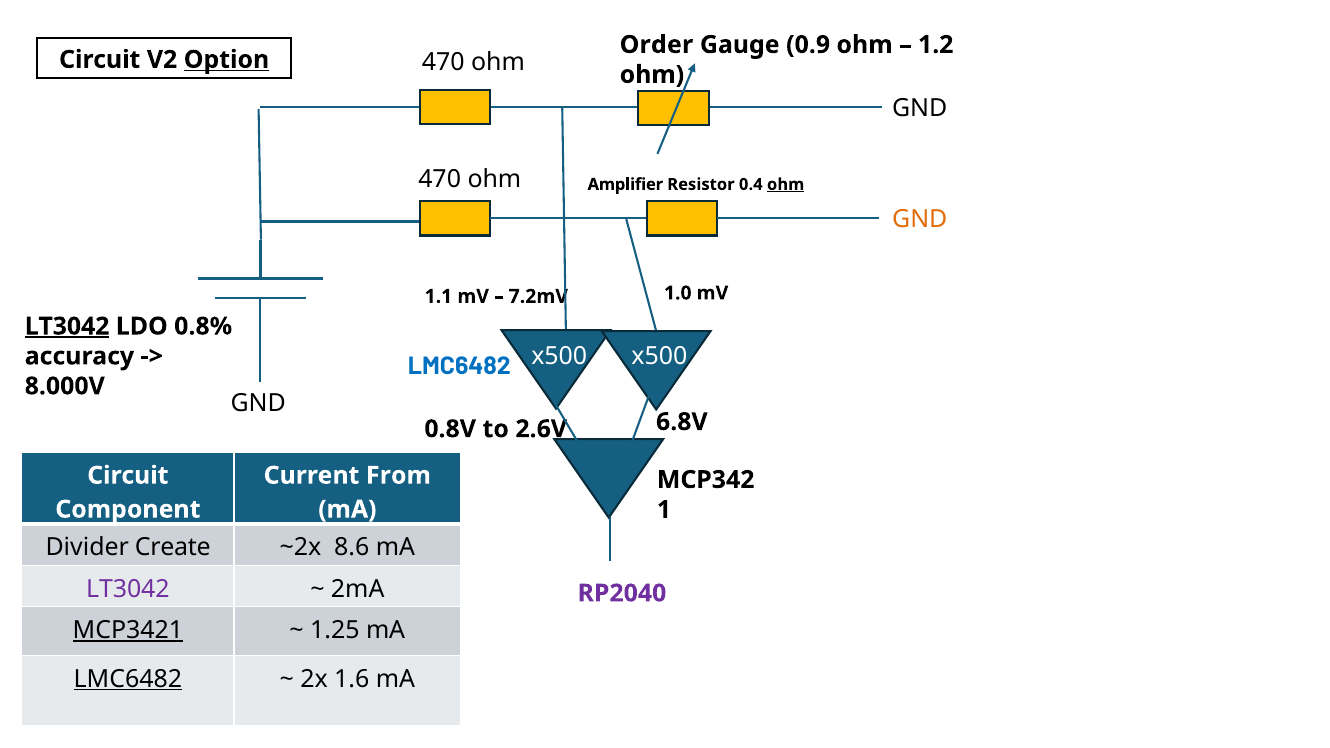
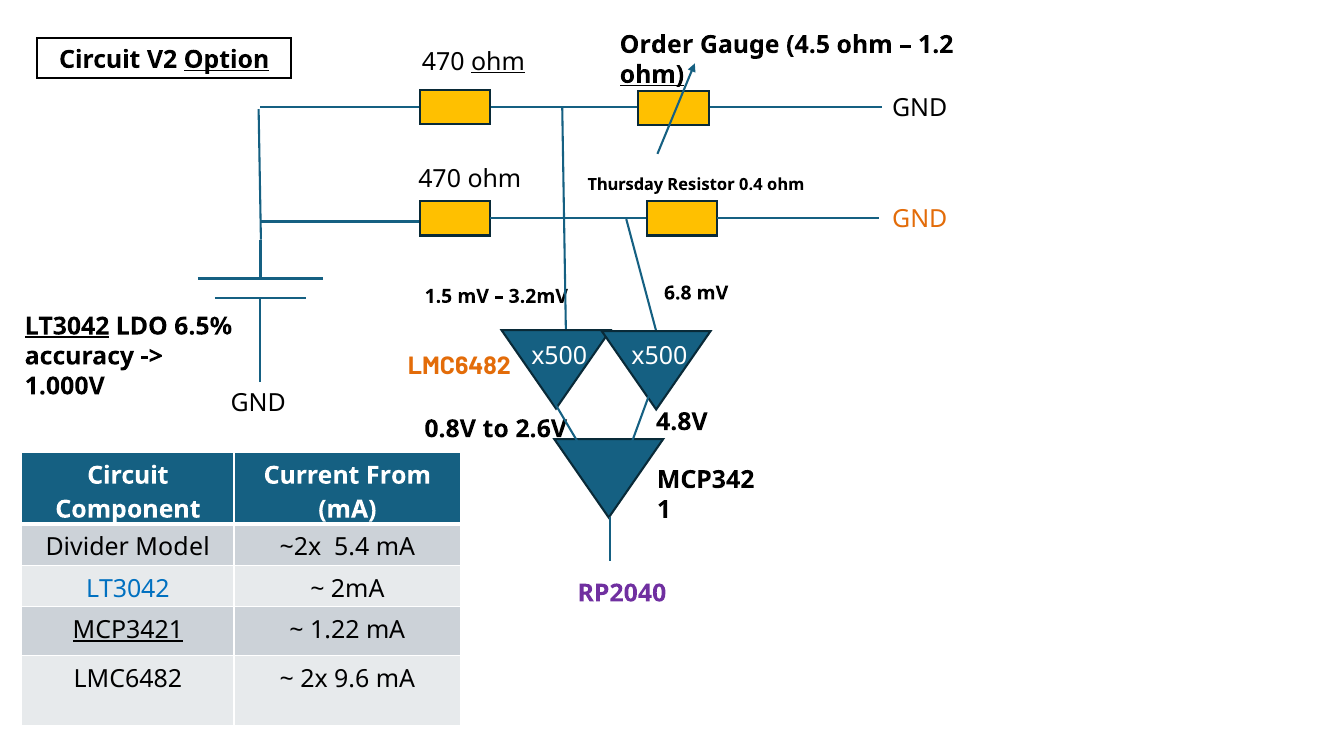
0.9: 0.9 -> 4.5 (808, 45)
ohm underline: none -> present (498, 62)
ohm underline: none -> present (652, 75)
Amplifier: Amplifier -> Thursday (625, 184)
ohm underline: present -> none (786, 184)
1.0: 1.0 -> 6.8 (678, 293)
1.1: 1.1 -> 1.5 (438, 296)
7.2mV: 7.2mV -> 3.2mV (538, 296)
0.8%: 0.8% -> 6.5% (203, 326)
LMC6482 colour: blue -> orange (459, 367)
8.000V: 8.000V -> 1.000V (65, 386)
6.8V: 6.8V -> 4.8V (682, 422)
Create: Create -> Model (173, 548)
8.6: 8.6 -> 5.4 (352, 548)
LT3042 colour: purple -> blue (128, 589)
1.25: 1.25 -> 1.22 (335, 630)
LMC6482 underline: present -> none (128, 679)
1.6: 1.6 -> 9.6 (352, 679)
